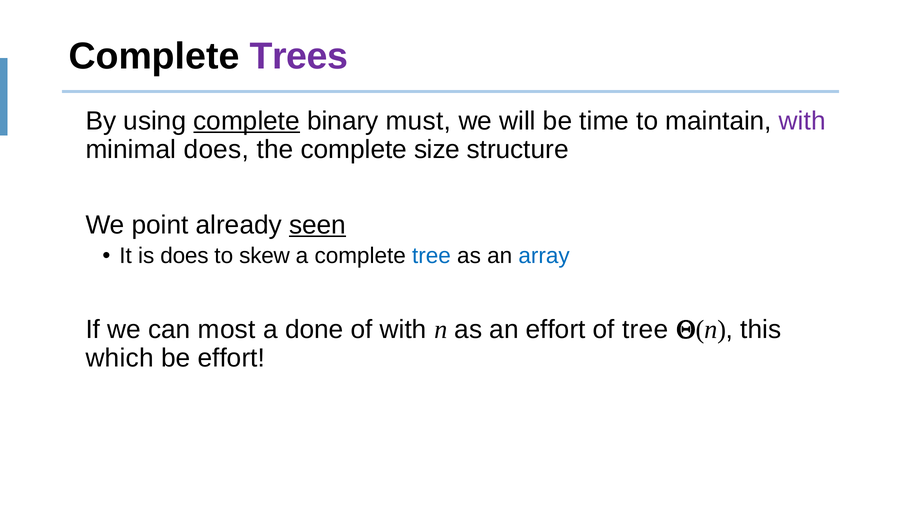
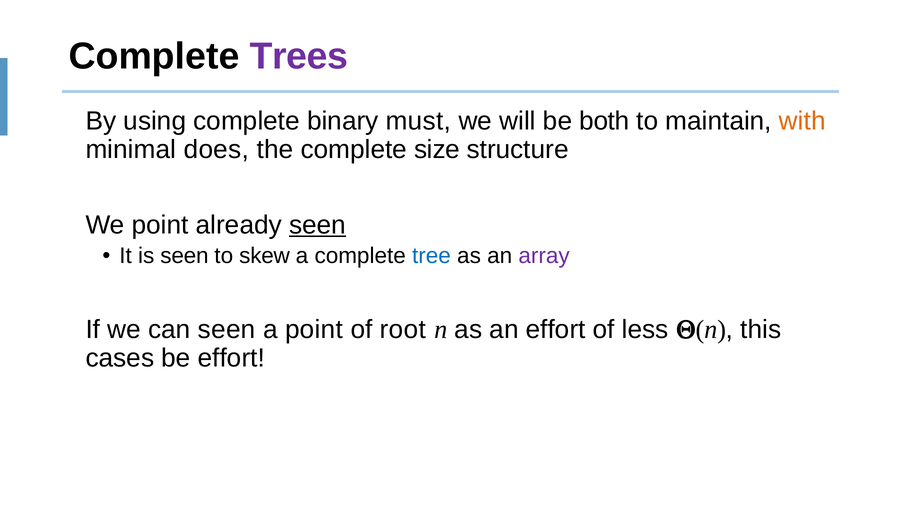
complete underline: present -> none (247, 121)
time: time -> both (604, 121)
with colour: purple -> orange (802, 121)
is does: does -> seen (184, 256)
array colour: blue -> purple (544, 256)
can most: most -> seen (227, 329)
a done: done -> point (314, 329)
of with: with -> root (403, 329)
of tree: tree -> less (645, 329)
which: which -> cases (120, 358)
